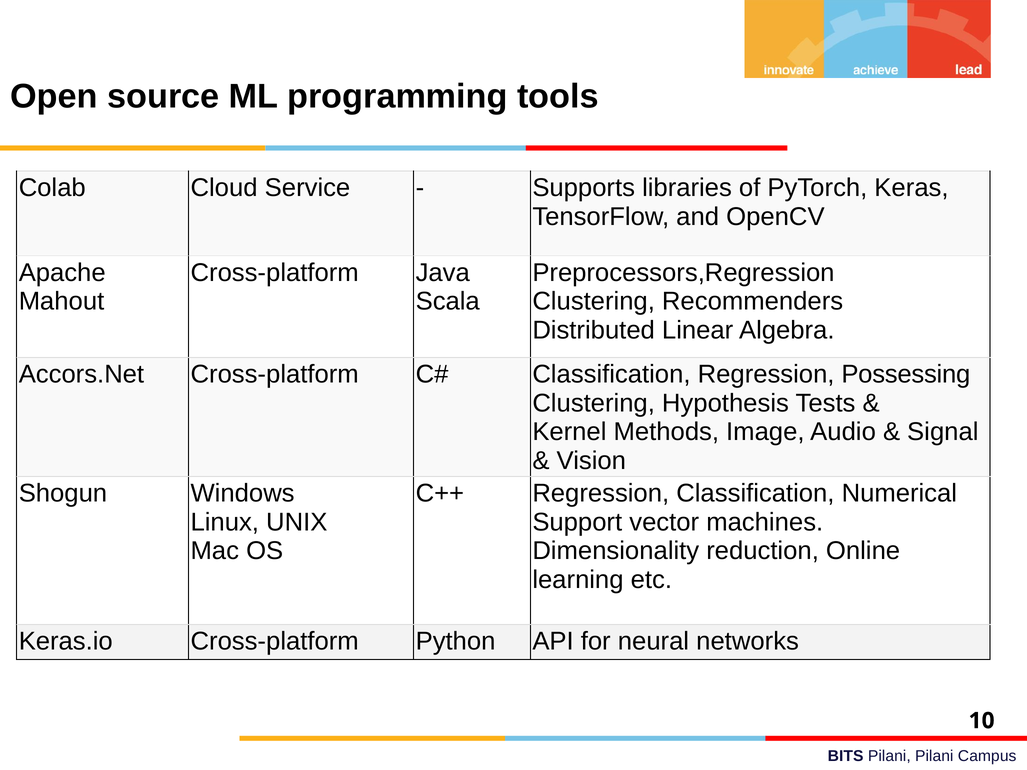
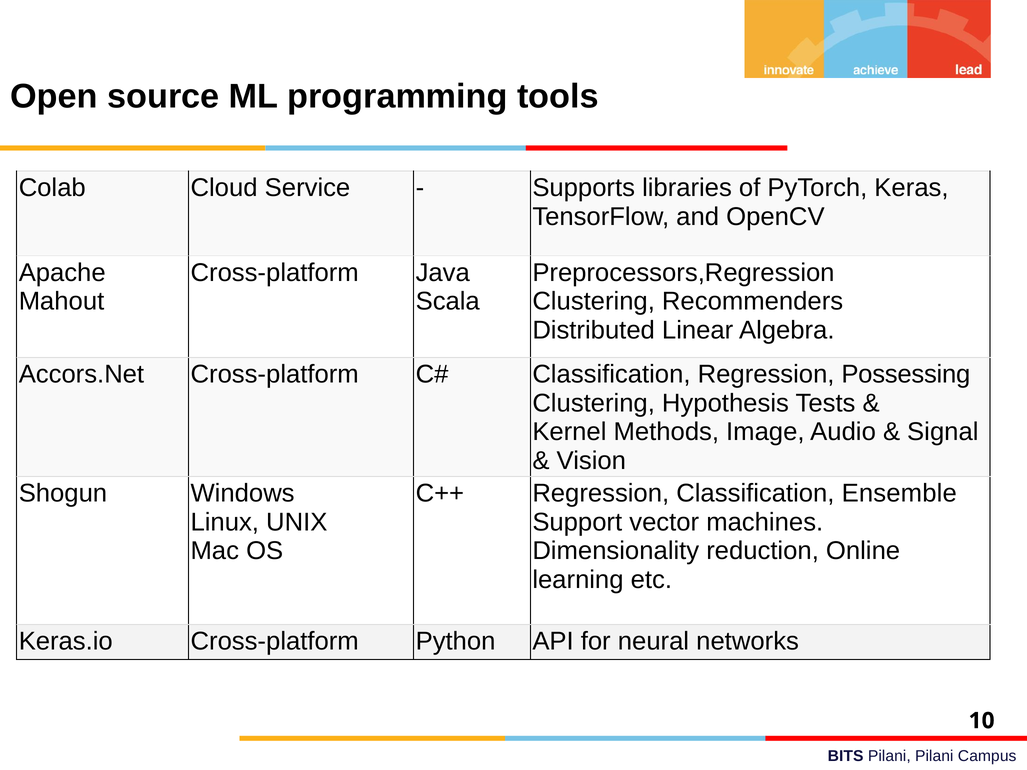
Numerical: Numerical -> Ensemble (899, 494)
